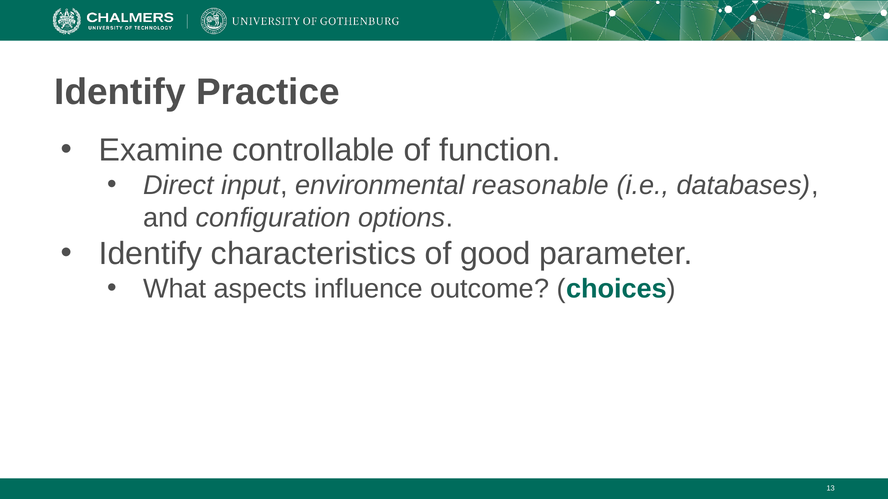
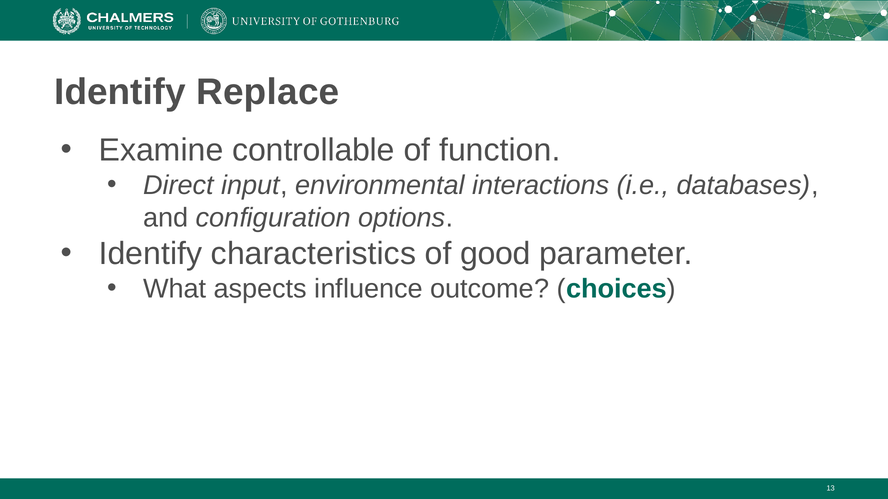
Practice: Practice -> Replace (268, 92)
reasonable: reasonable -> interactions (541, 186)
